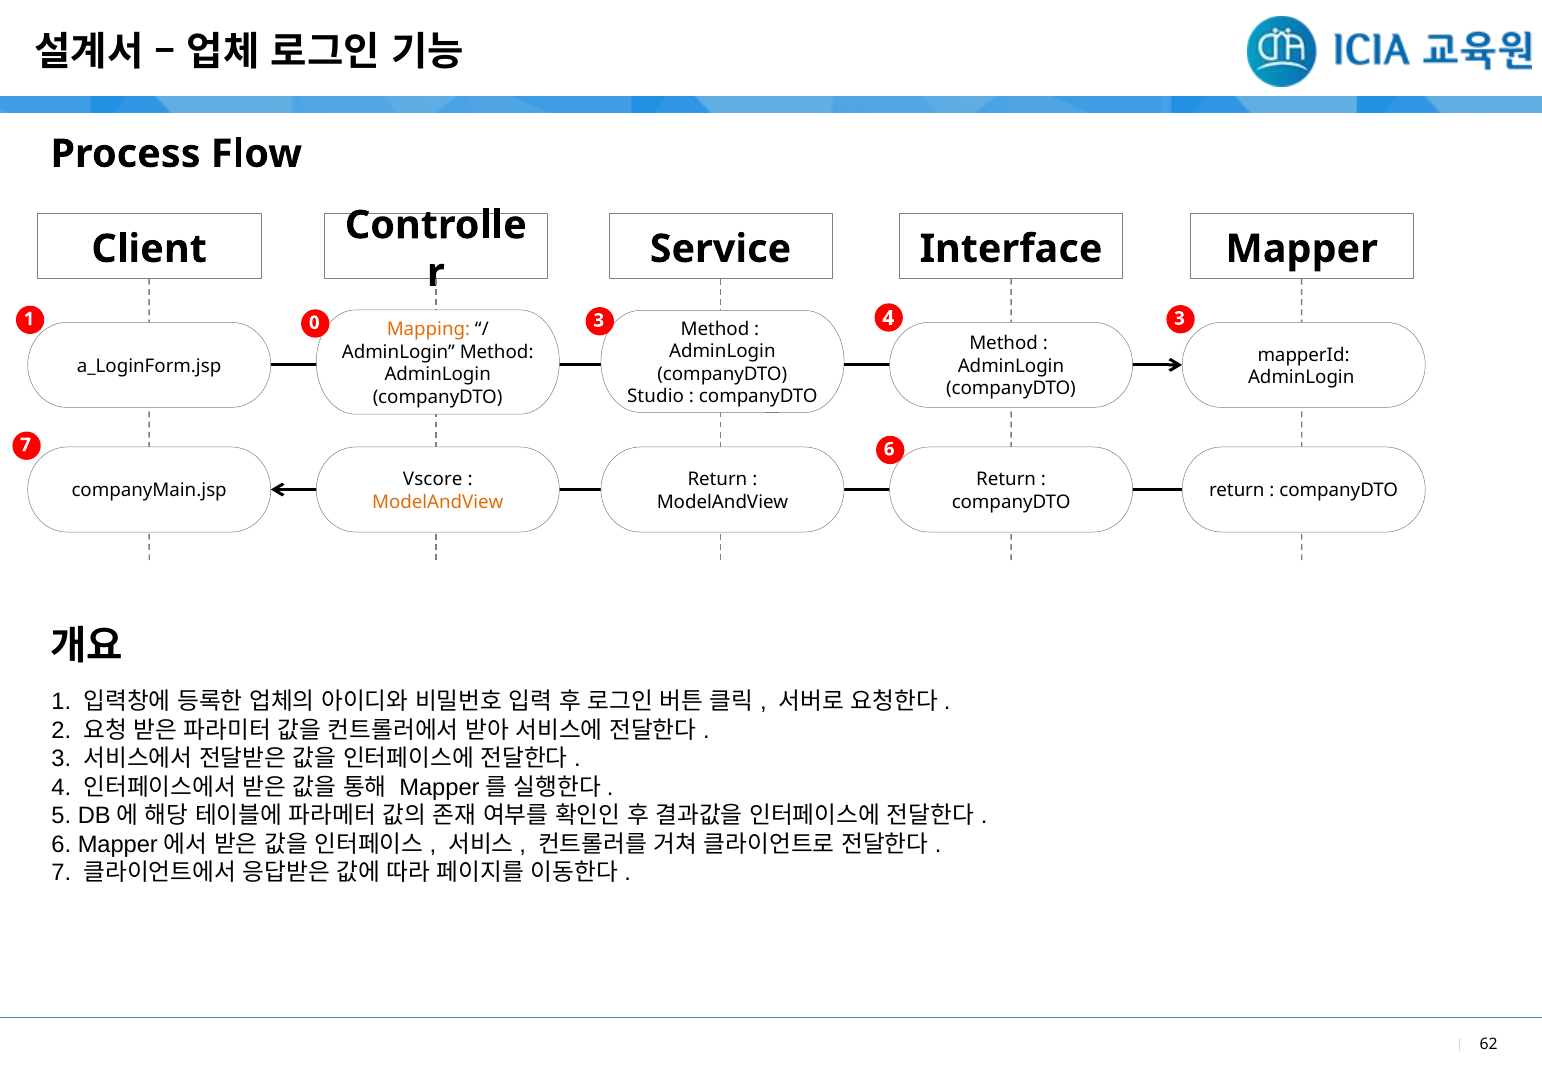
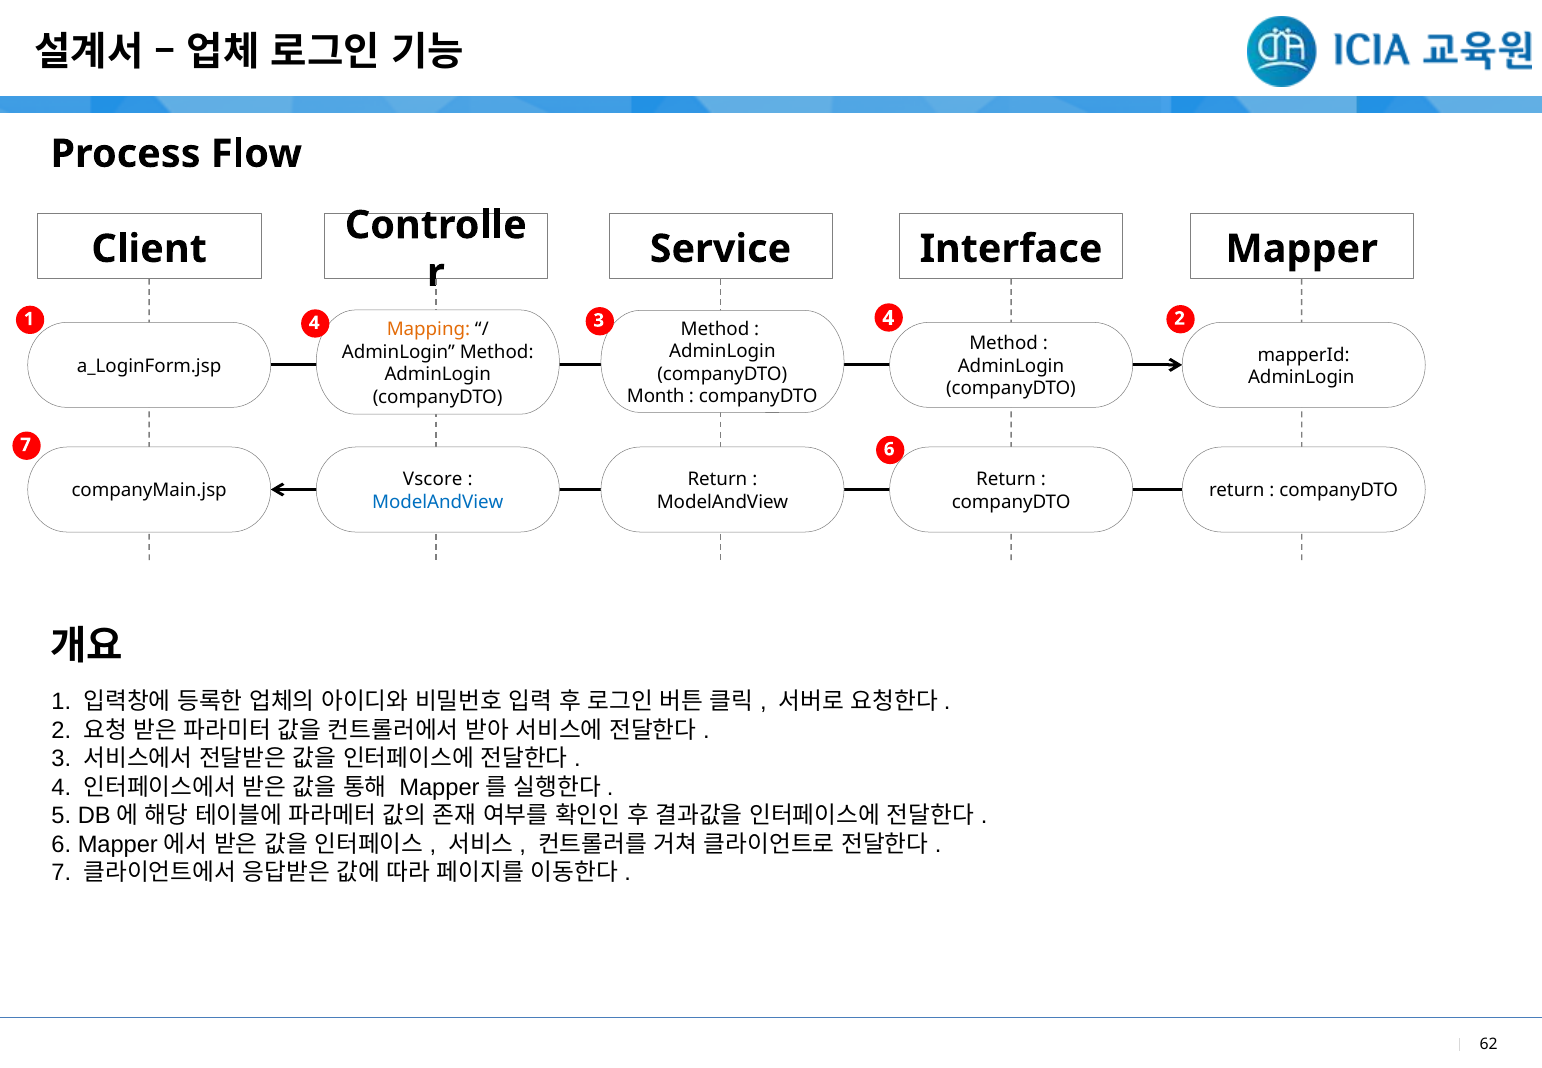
1 0: 0 -> 4 (314, 323)
4 3: 3 -> 2 (1180, 318)
Studio: Studio -> Month (656, 396)
ModelAndView colour: orange -> blue (438, 502)
